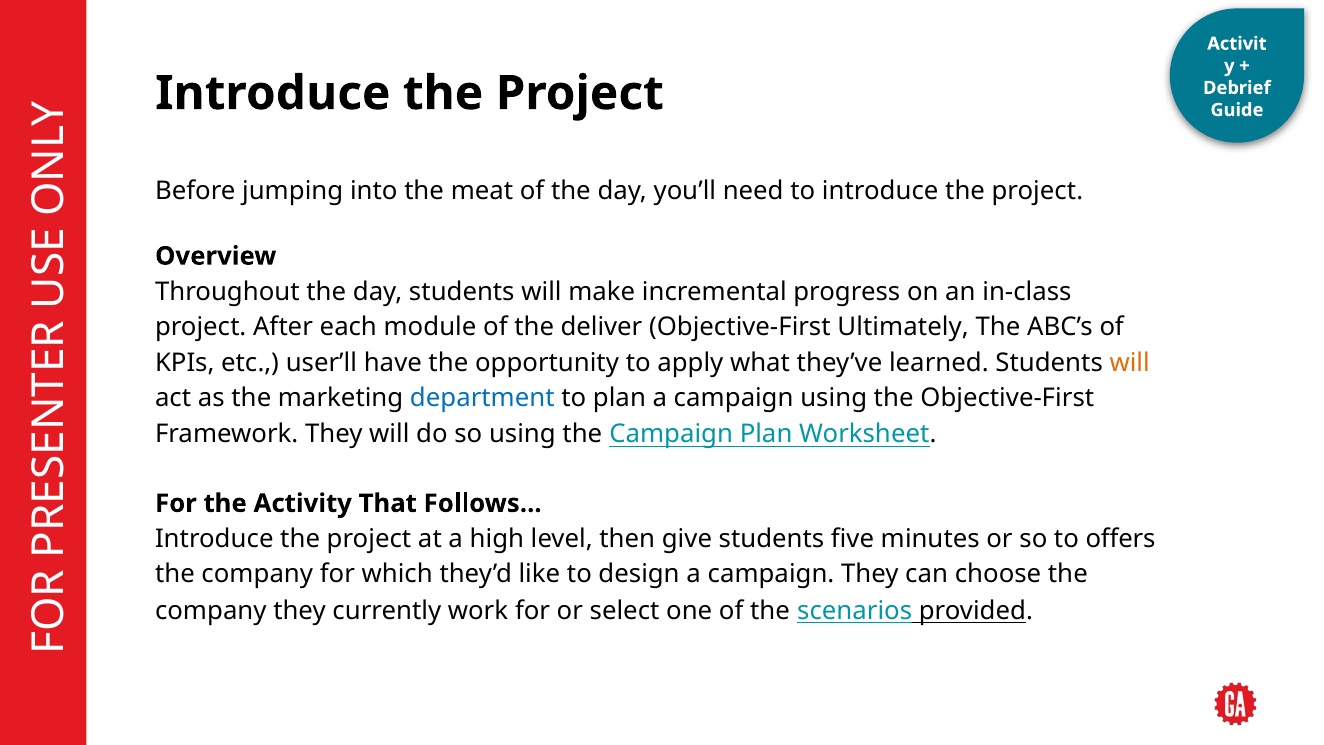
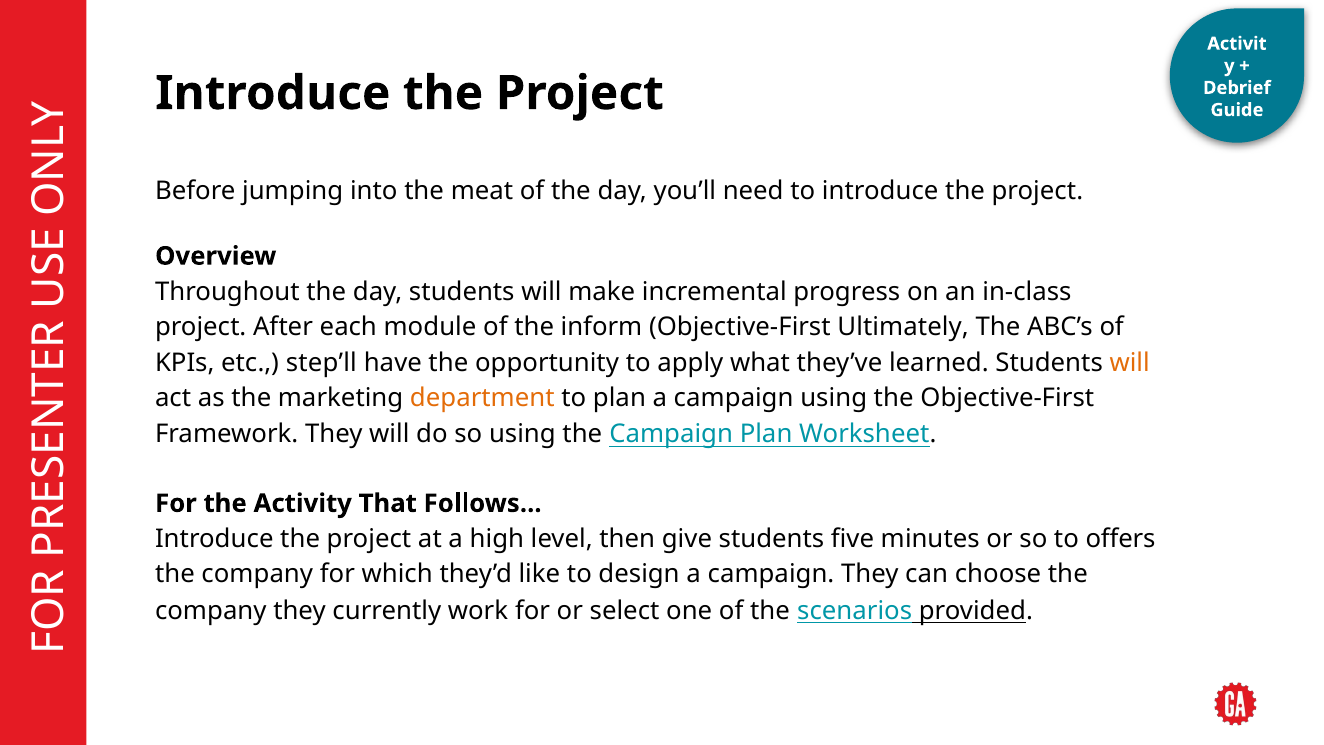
deliver: deliver -> inform (601, 327)
user’ll: user’ll -> step’ll (321, 363)
department colour: blue -> orange (482, 398)
